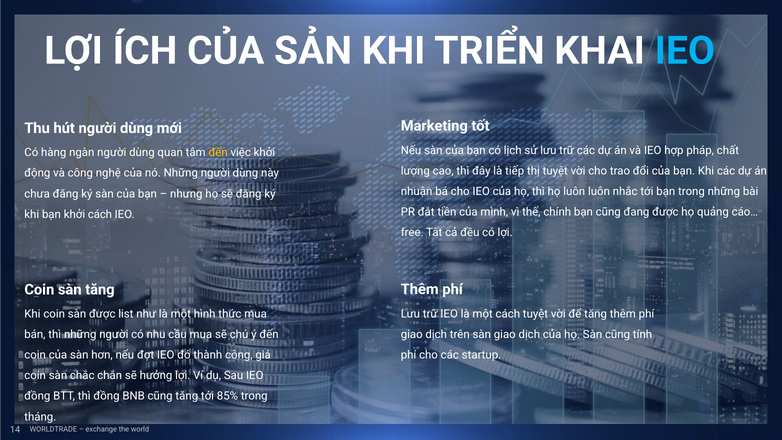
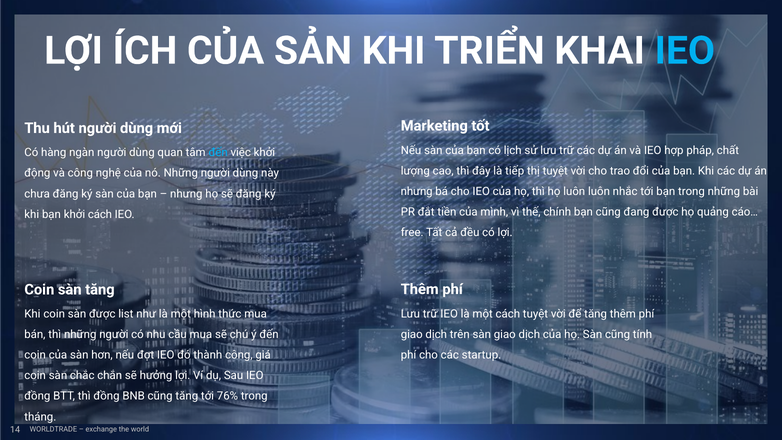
đến colour: yellow -> light blue (218, 153)
nhuận: nhuận -> nhưng (417, 191)
85%: 85% -> 76% (227, 396)
